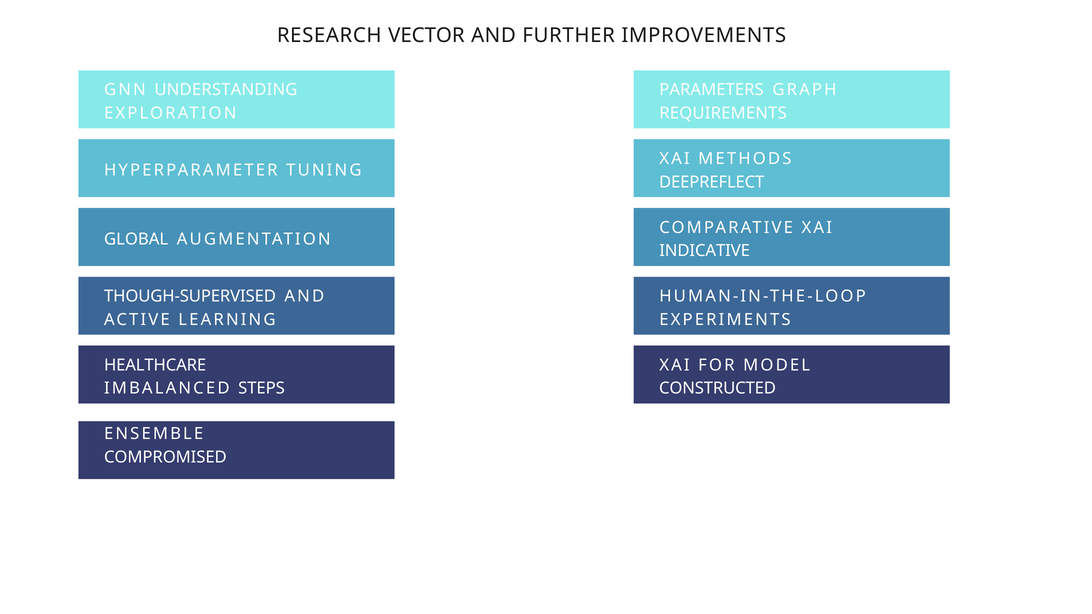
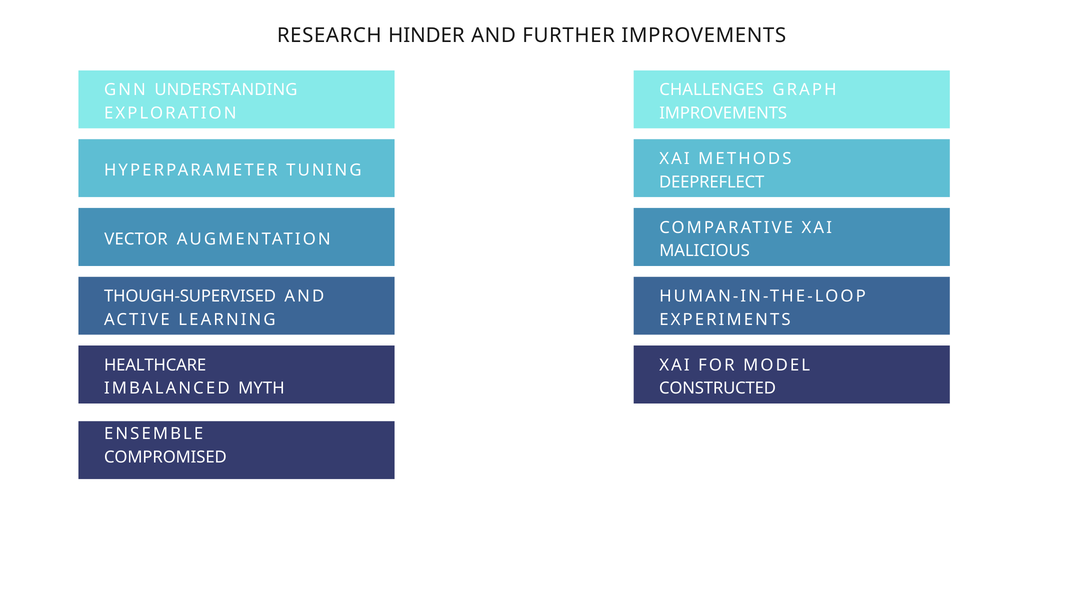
VECTOR: VECTOR -> HINDER (426, 35)
PARAMETERS: PARAMETERS -> CHALLENGES (711, 90)
REQUIREMENTS: REQUIREMENTS -> IMPROVEMENTS (723, 113)
GLOBAL: GLOBAL -> VECTOR (136, 239)
INDICATIVE: INDICATIVE -> MALICIOUS (705, 251)
STEPS: STEPS -> MYTH (261, 389)
